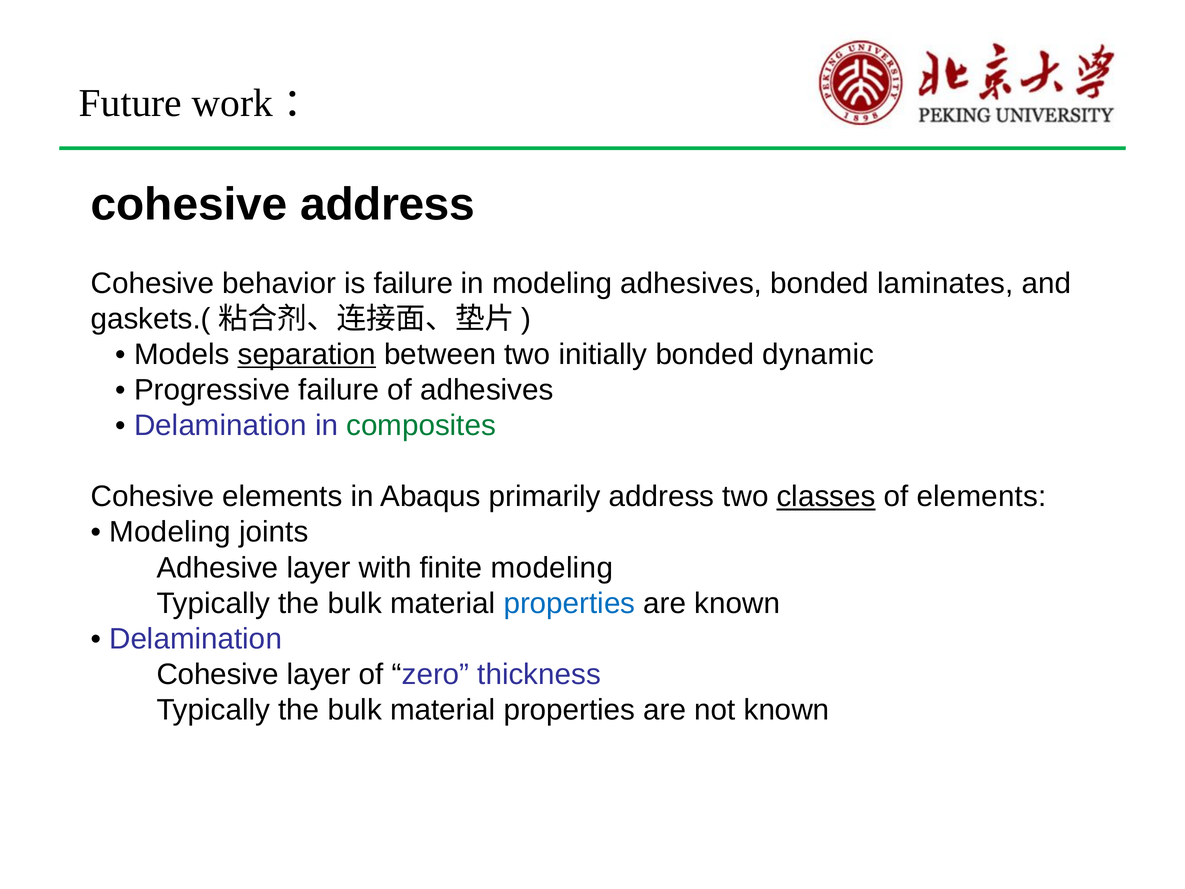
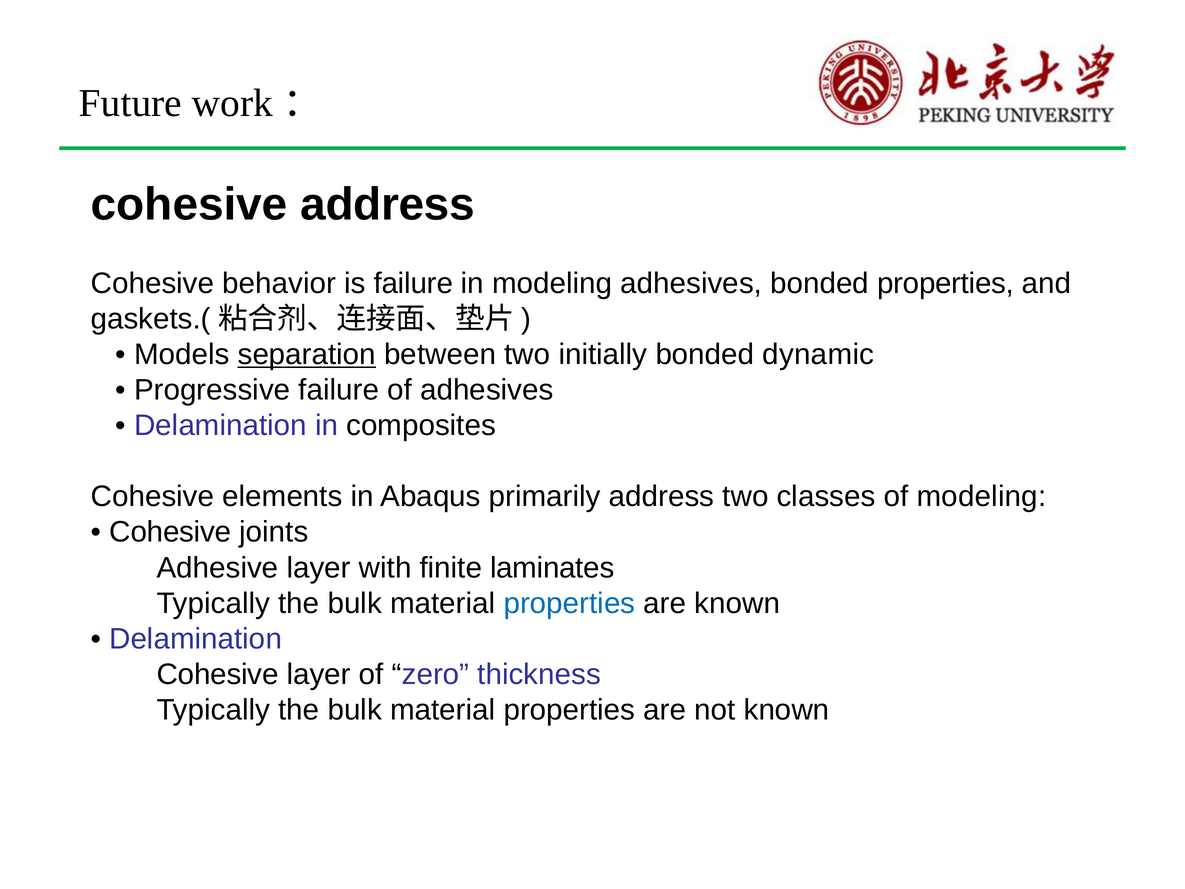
bonded laminates: laminates -> properties (946, 283)
composites colour: green -> black (421, 425)
classes underline: present -> none (826, 497)
of elements: elements -> modeling (981, 497)
Modeling: Modeling -> Cohesive (170, 532)
finite modeling: modeling -> laminates (552, 568)
